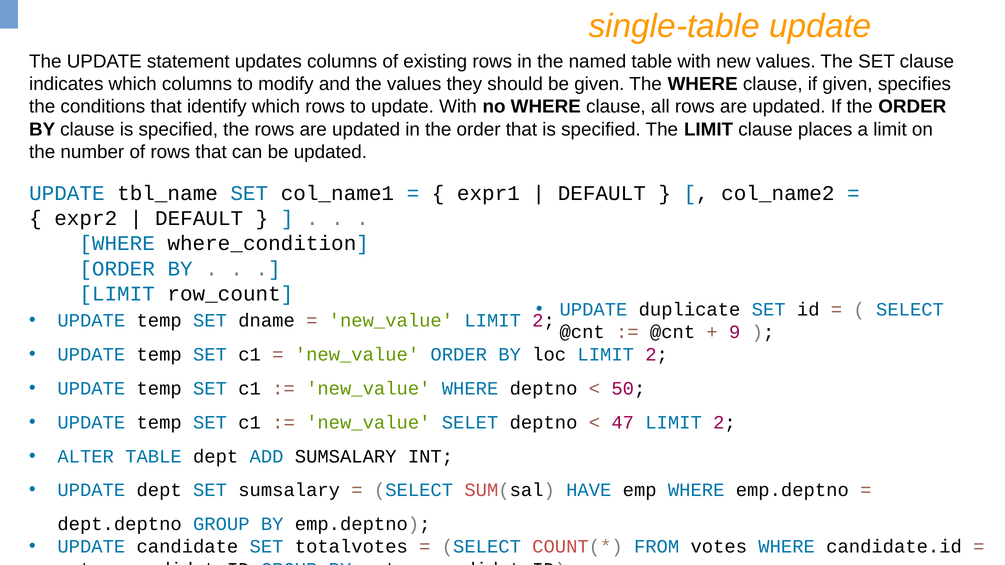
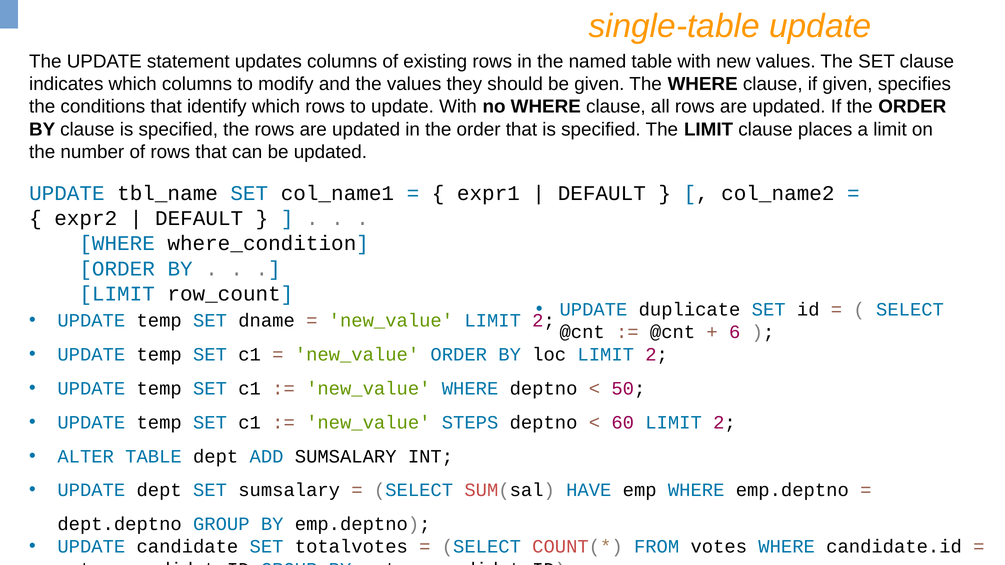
9: 9 -> 6 (735, 332)
SELET: SELET -> STEPS (470, 423)
47: 47 -> 60 (623, 423)
